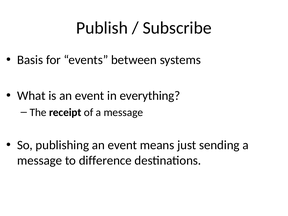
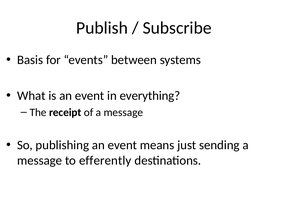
difference: difference -> efferently (105, 160)
